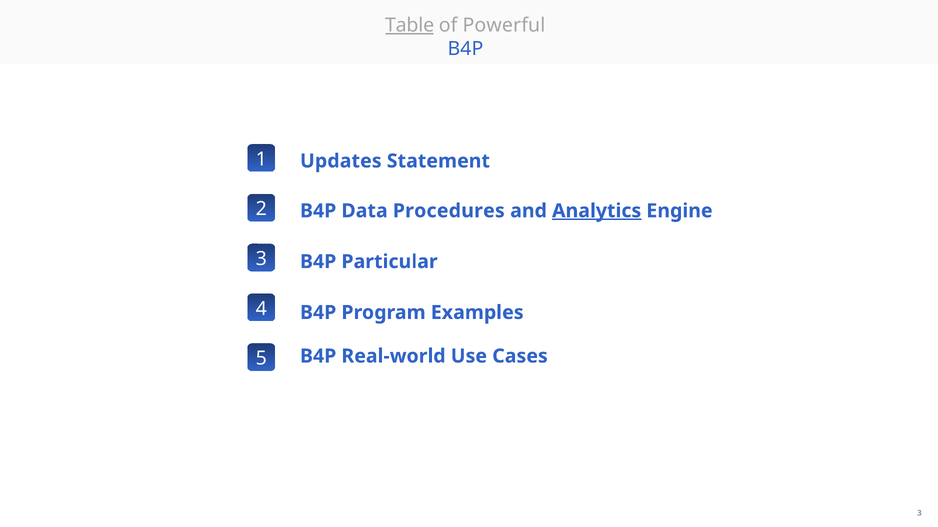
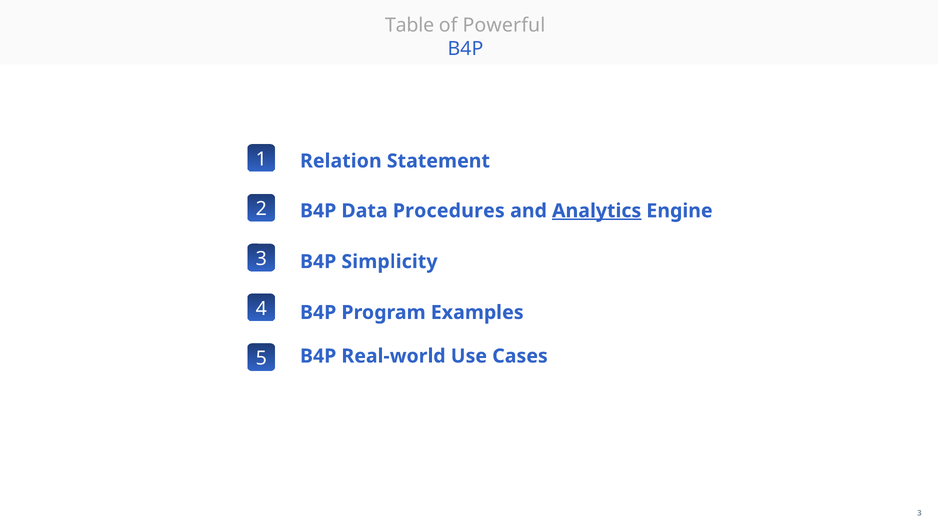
Table underline: present -> none (410, 25)
Updates: Updates -> Relation (341, 161)
Particular: Particular -> Simplicity (389, 262)
